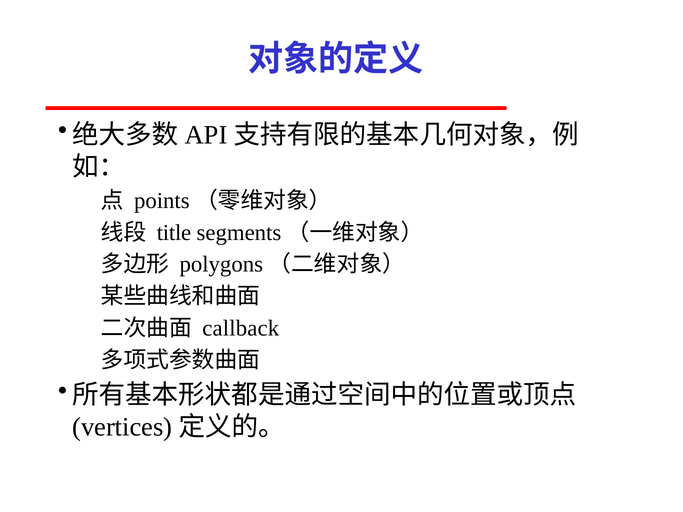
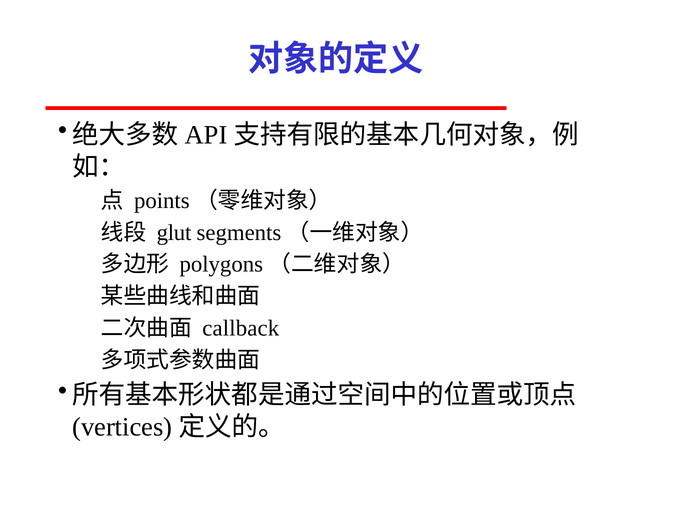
title: title -> glut (174, 233)
